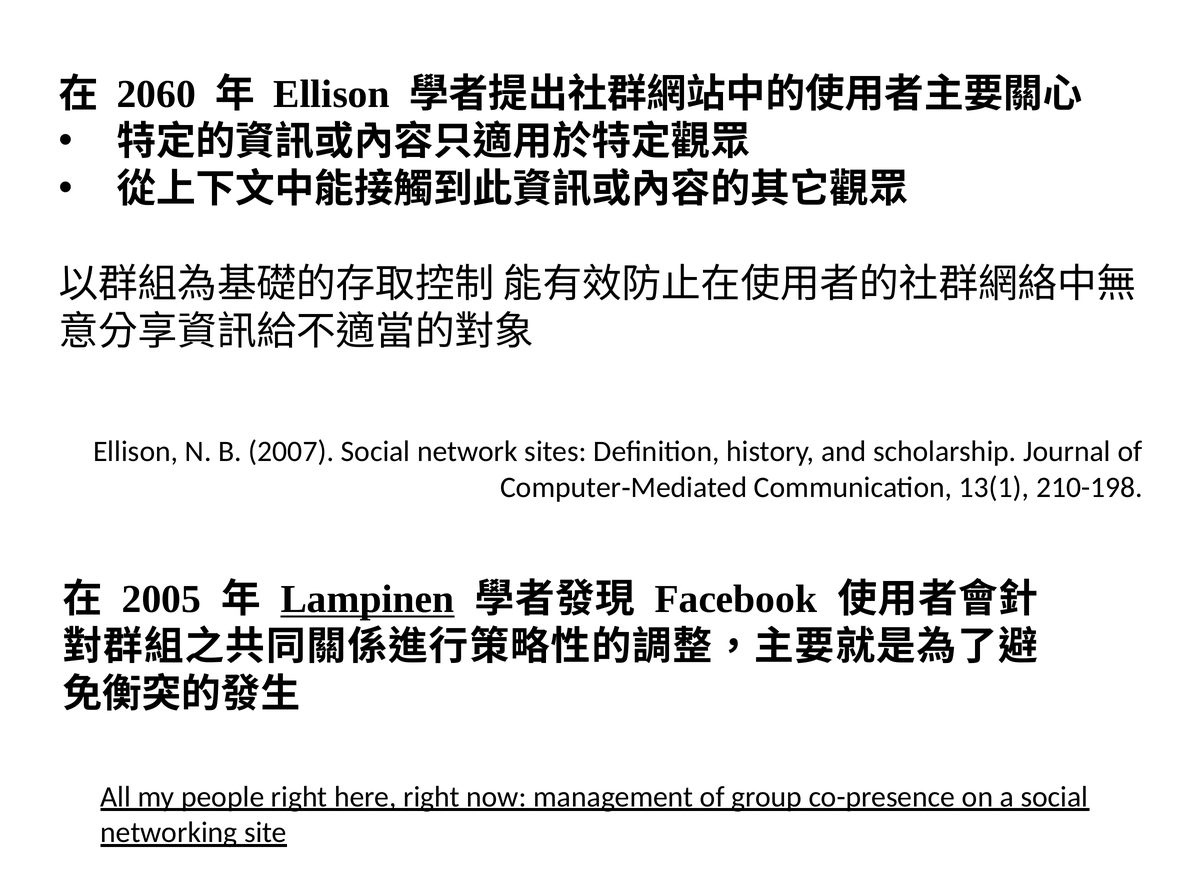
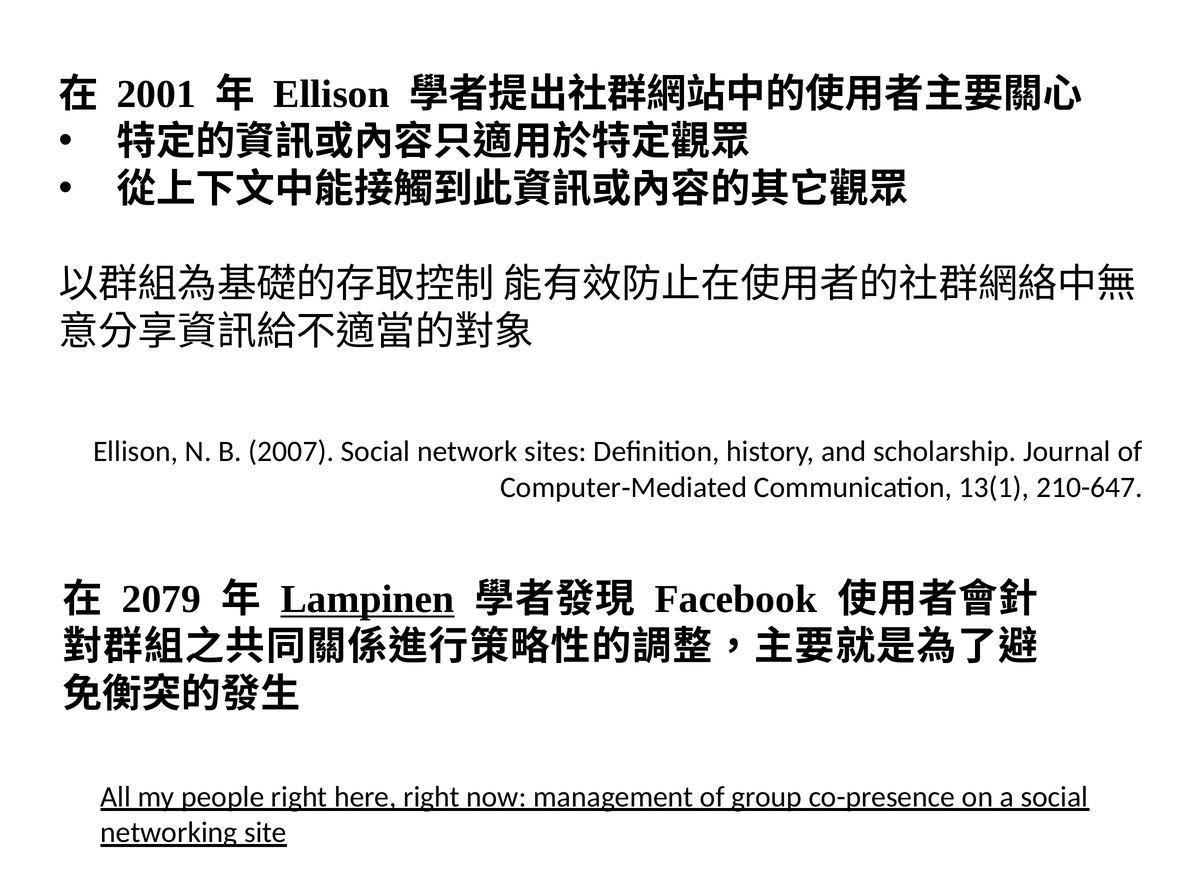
2060: 2060 -> 2001 (156, 94)
210-198: 210-198 -> 210-647 (1089, 487)
2005: 2005 -> 2079 (161, 599)
